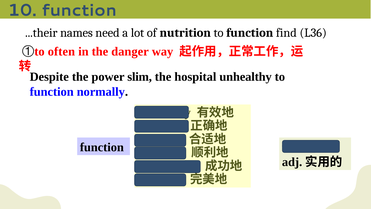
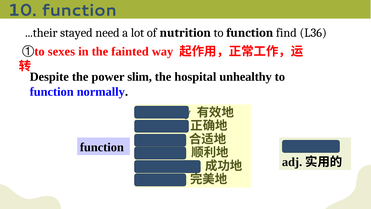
names: names -> stayed (76, 33)
often: often -> sexes (61, 51)
danger: danger -> fainted (130, 51)
